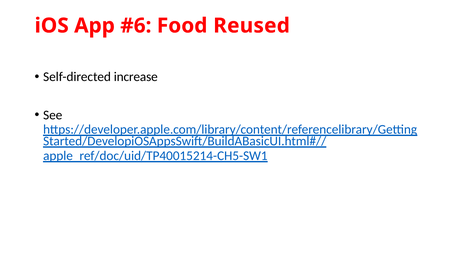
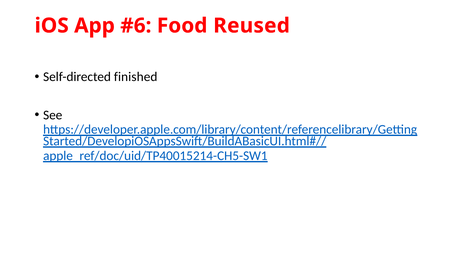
increase: increase -> finished (136, 77)
